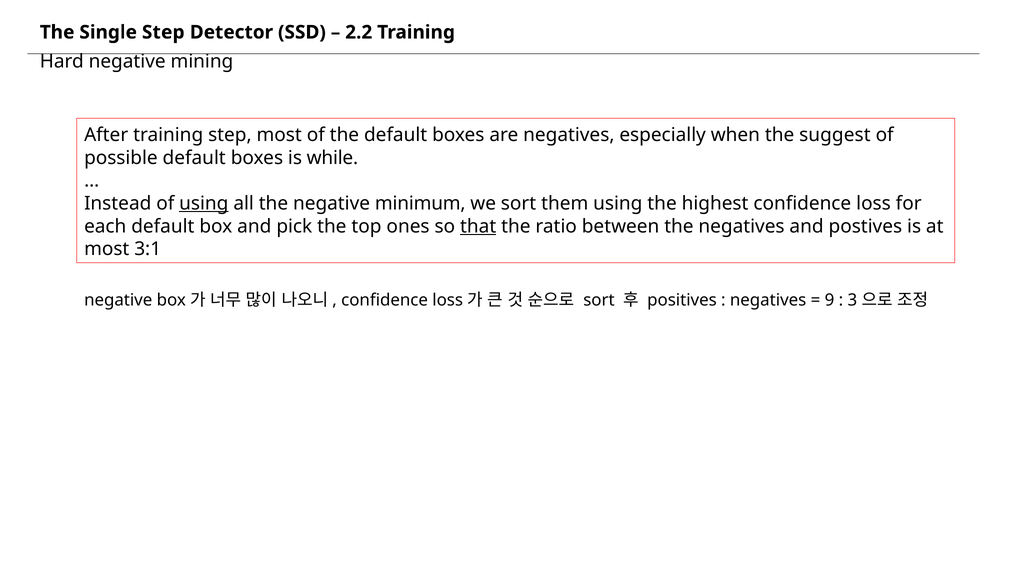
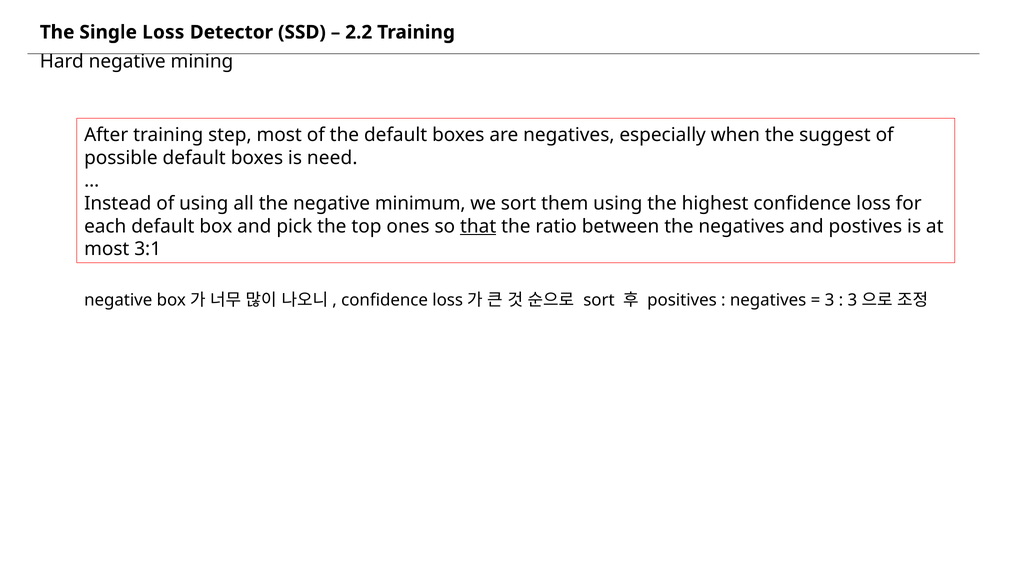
Single Step: Step -> Loss (163, 32)
while: while -> need (332, 158)
using underline: present -> none (204, 203)
9: 9 -> 3 (830, 300)
